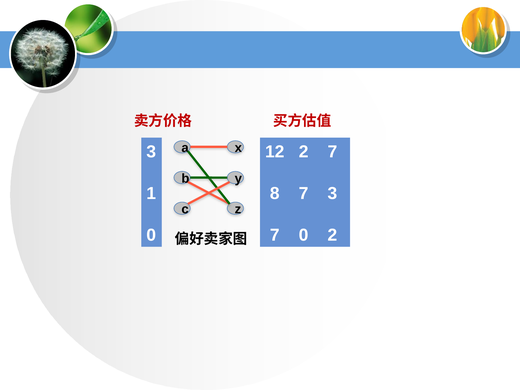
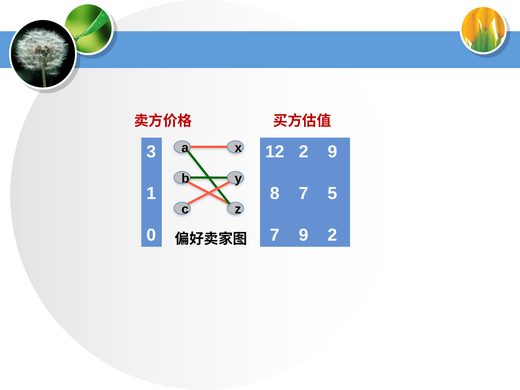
2 7: 7 -> 9 (332, 152)
7 3: 3 -> 5 (332, 193)
7 0: 0 -> 9 (304, 235)
